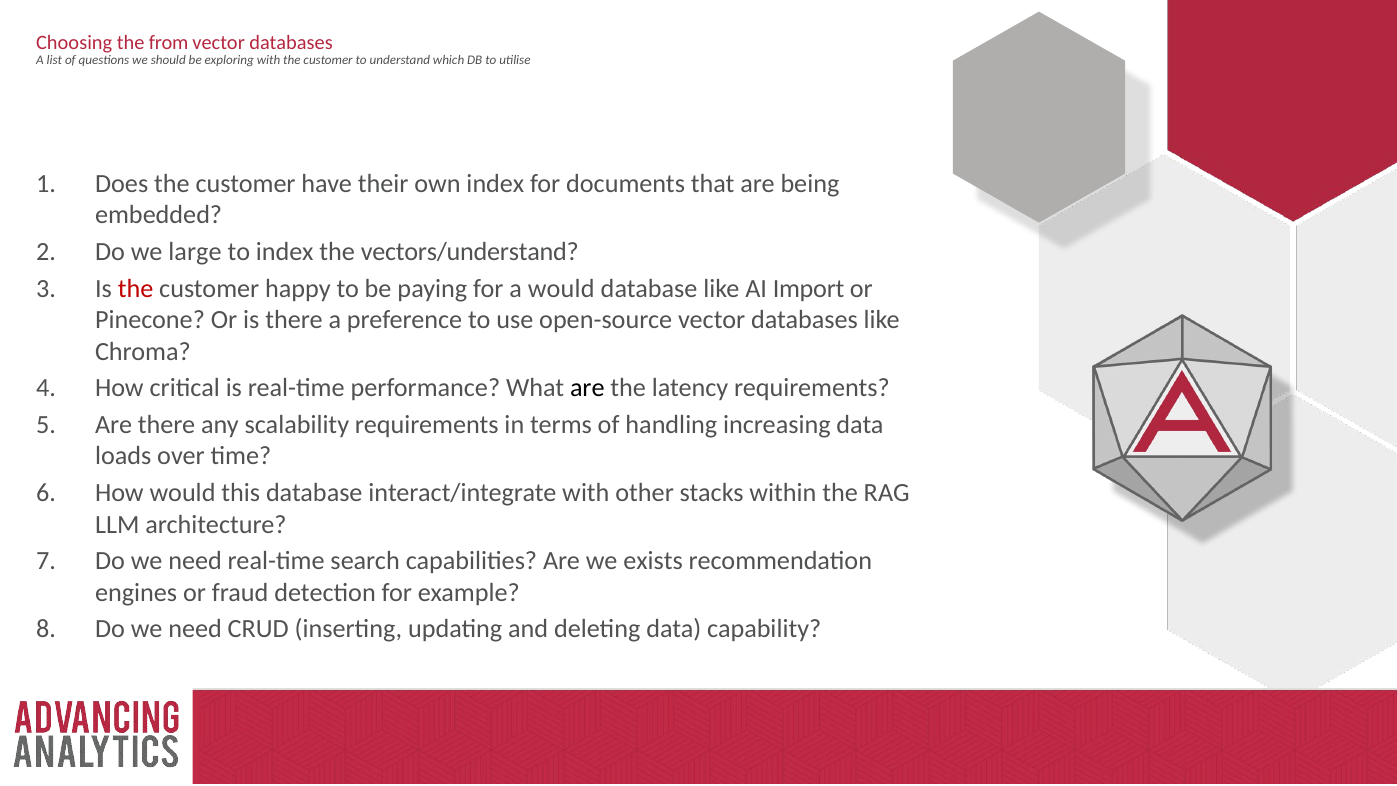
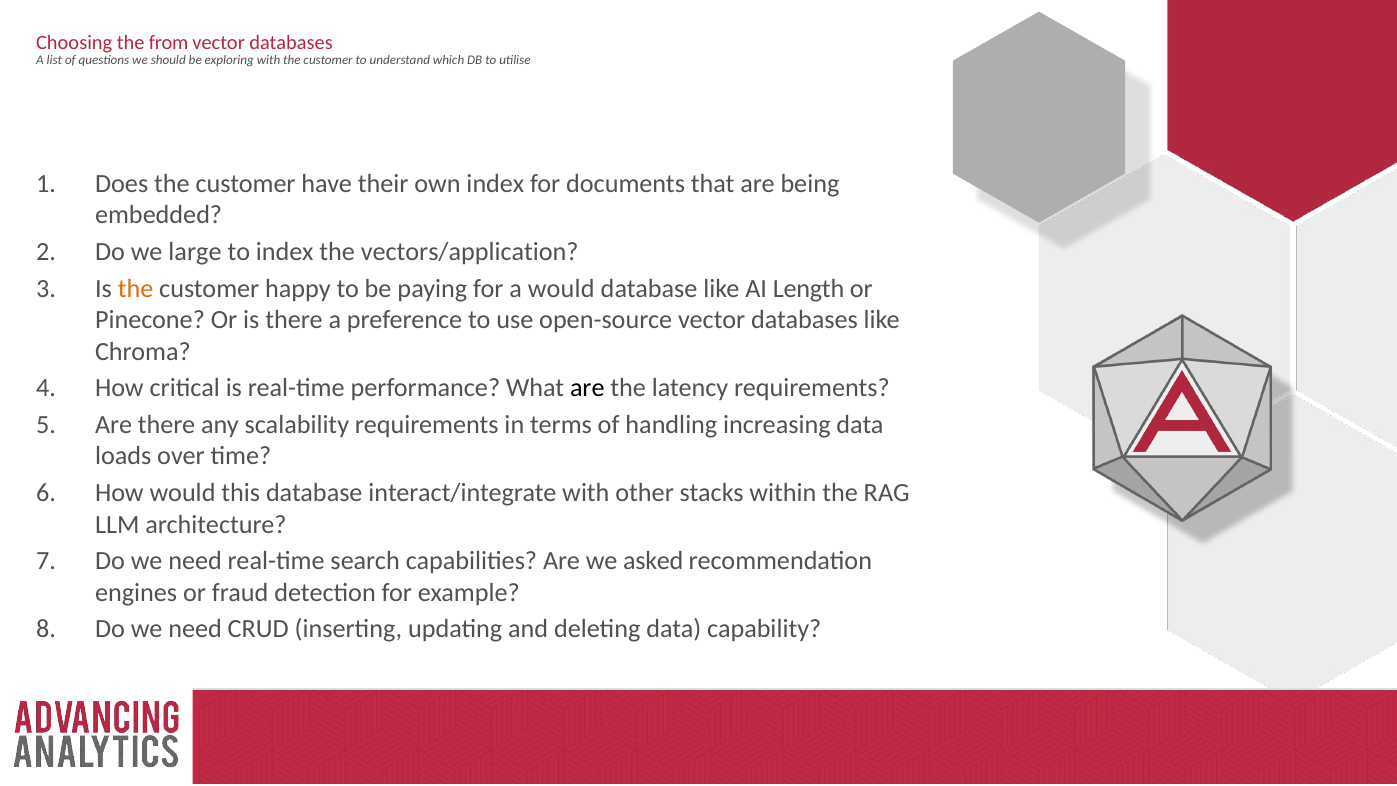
vectors/understand: vectors/understand -> vectors/application (470, 252)
the colour: red -> orange (136, 289)
Import: Import -> Length (809, 289)
exists: exists -> asked (653, 561)
